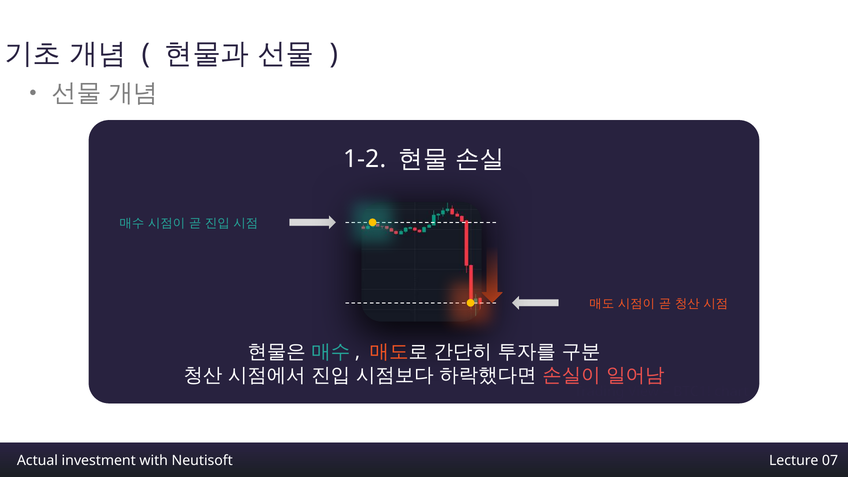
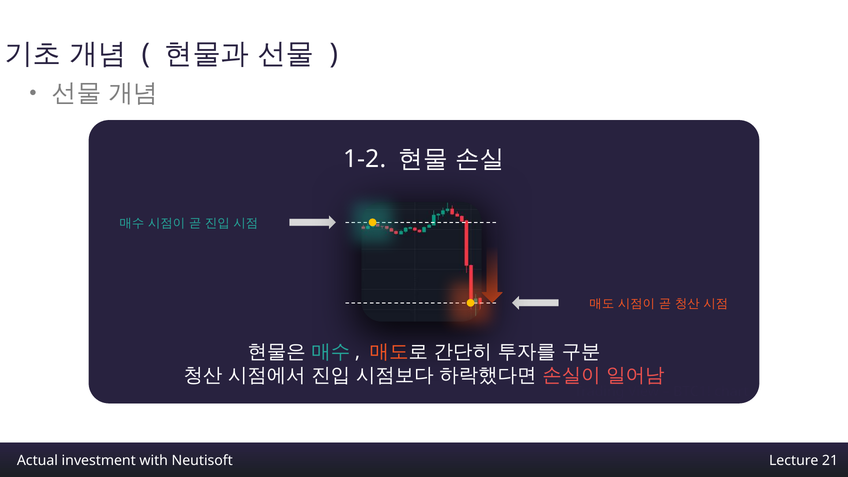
07: 07 -> 21 (830, 461)
